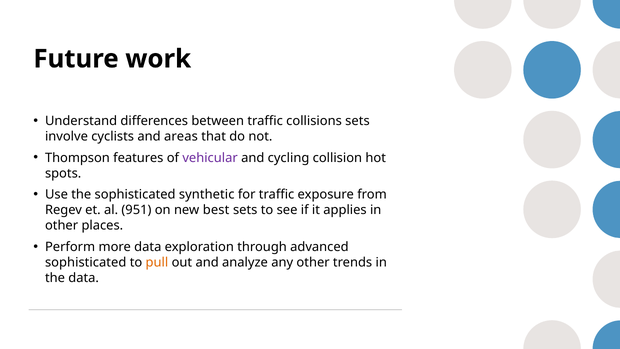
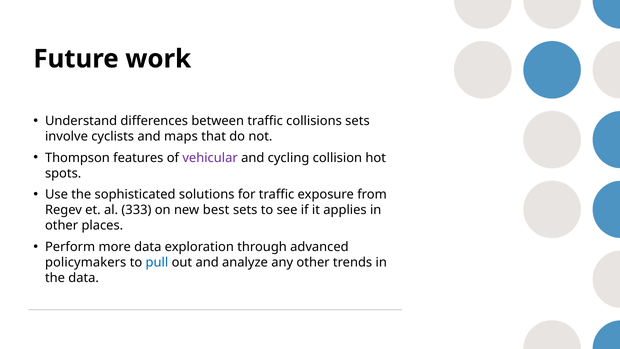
areas: areas -> maps (181, 136)
synthetic: synthetic -> solutions (207, 194)
951: 951 -> 333 (136, 210)
sophisticated: sophisticated -> policymakers (86, 262)
pull colour: orange -> blue (157, 262)
